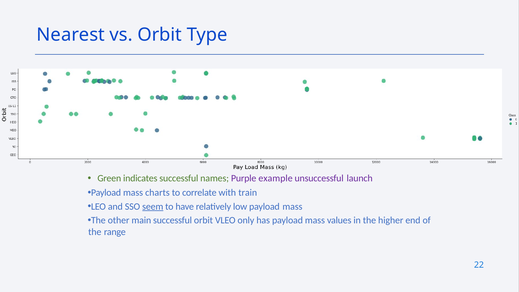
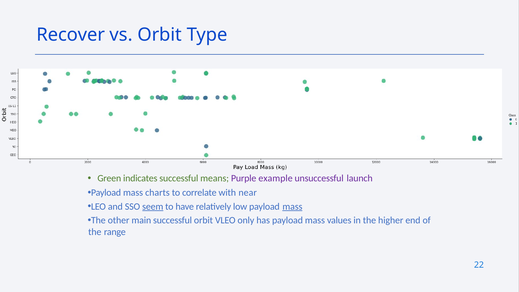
Nearest: Nearest -> Recover (71, 35)
names: names -> means (215, 178)
train: train -> near (248, 193)
mass underline: none -> present (292, 207)
